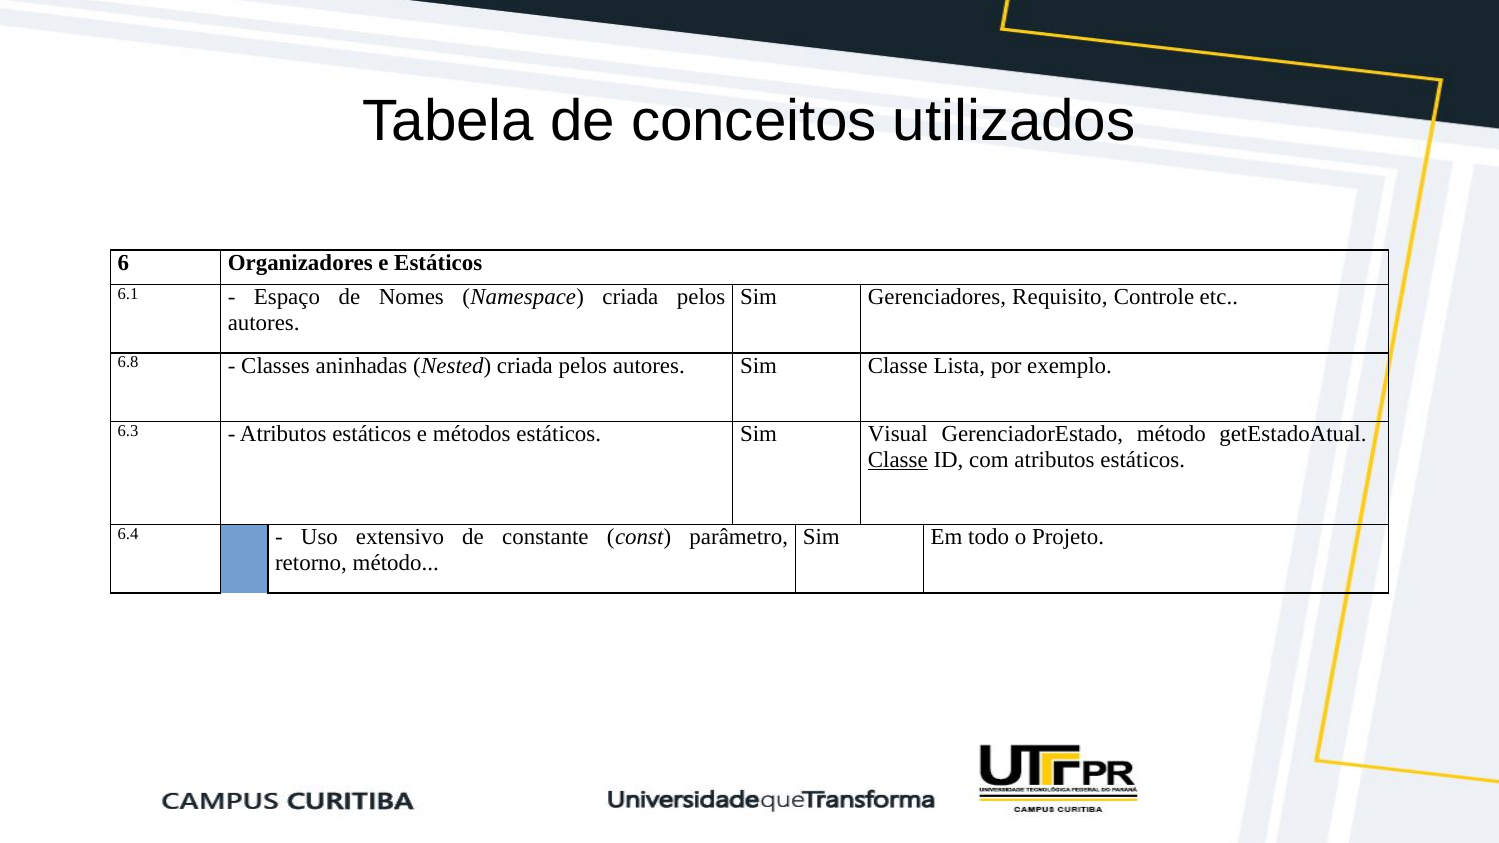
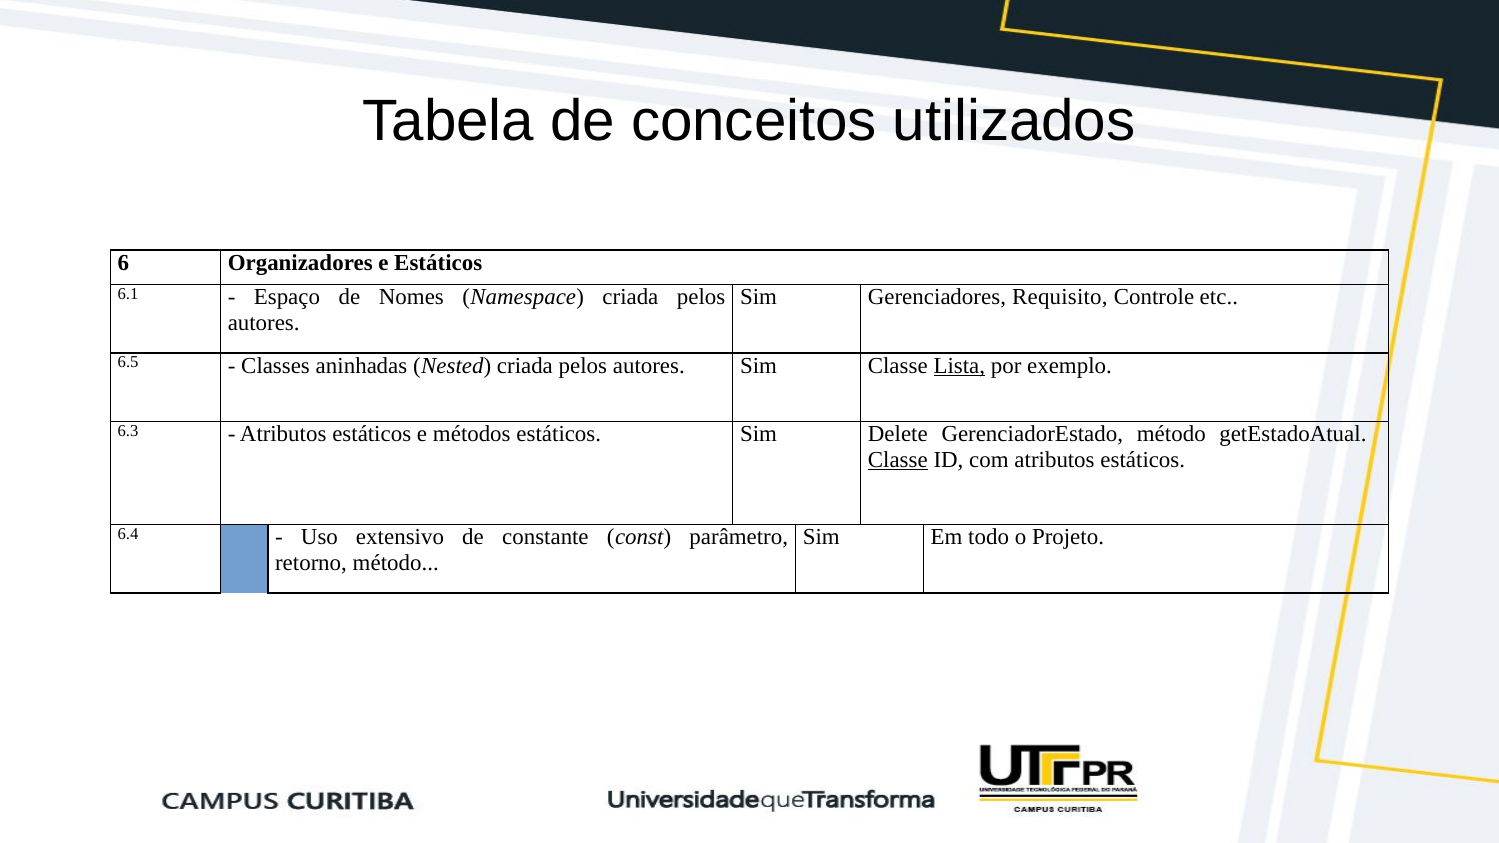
6.8: 6.8 -> 6.5 (128, 362)
Lista underline: none -> present (959, 366)
Visual: Visual -> Delete (898, 434)
